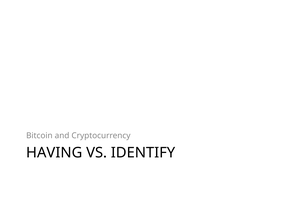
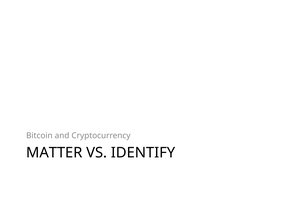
HAVING: HAVING -> MATTER (54, 153)
